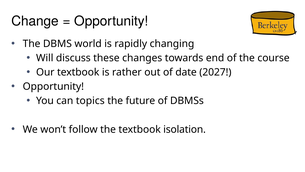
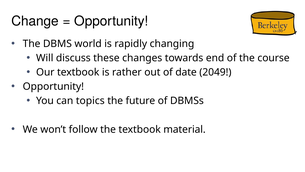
2027: 2027 -> 2049 (215, 72)
isolation: isolation -> material (185, 129)
